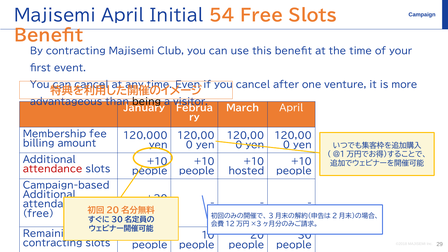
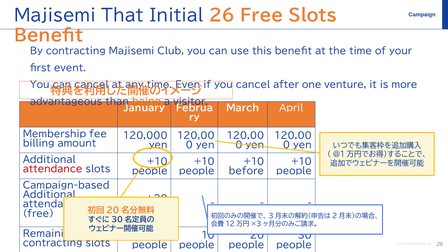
Majisemi April: April -> That (123, 15)
54: 54 -> 26 (222, 15)
being colour: black -> orange (146, 102)
hosted: hosted -> before (246, 171)
